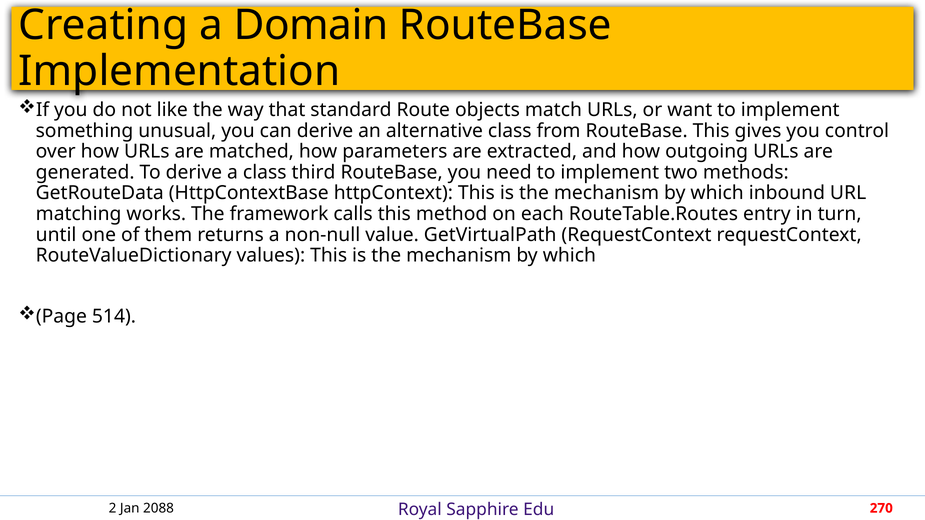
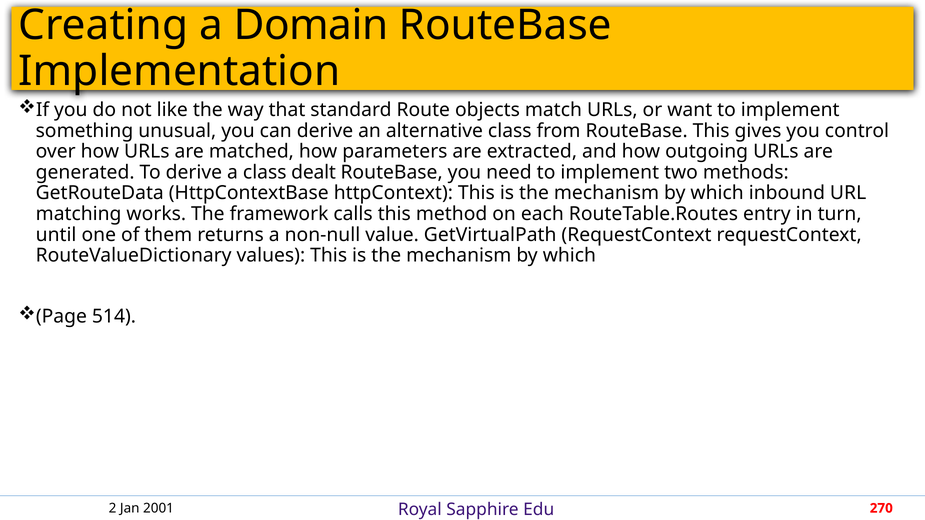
third: third -> dealt (314, 172)
2088: 2088 -> 2001 (158, 509)
